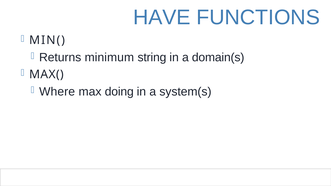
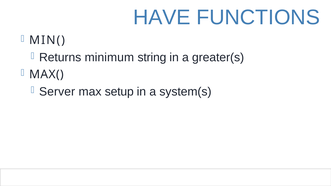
domain(s: domain(s -> greater(s (218, 58)
Where: Where -> Server (57, 92)
doing: doing -> setup (119, 92)
